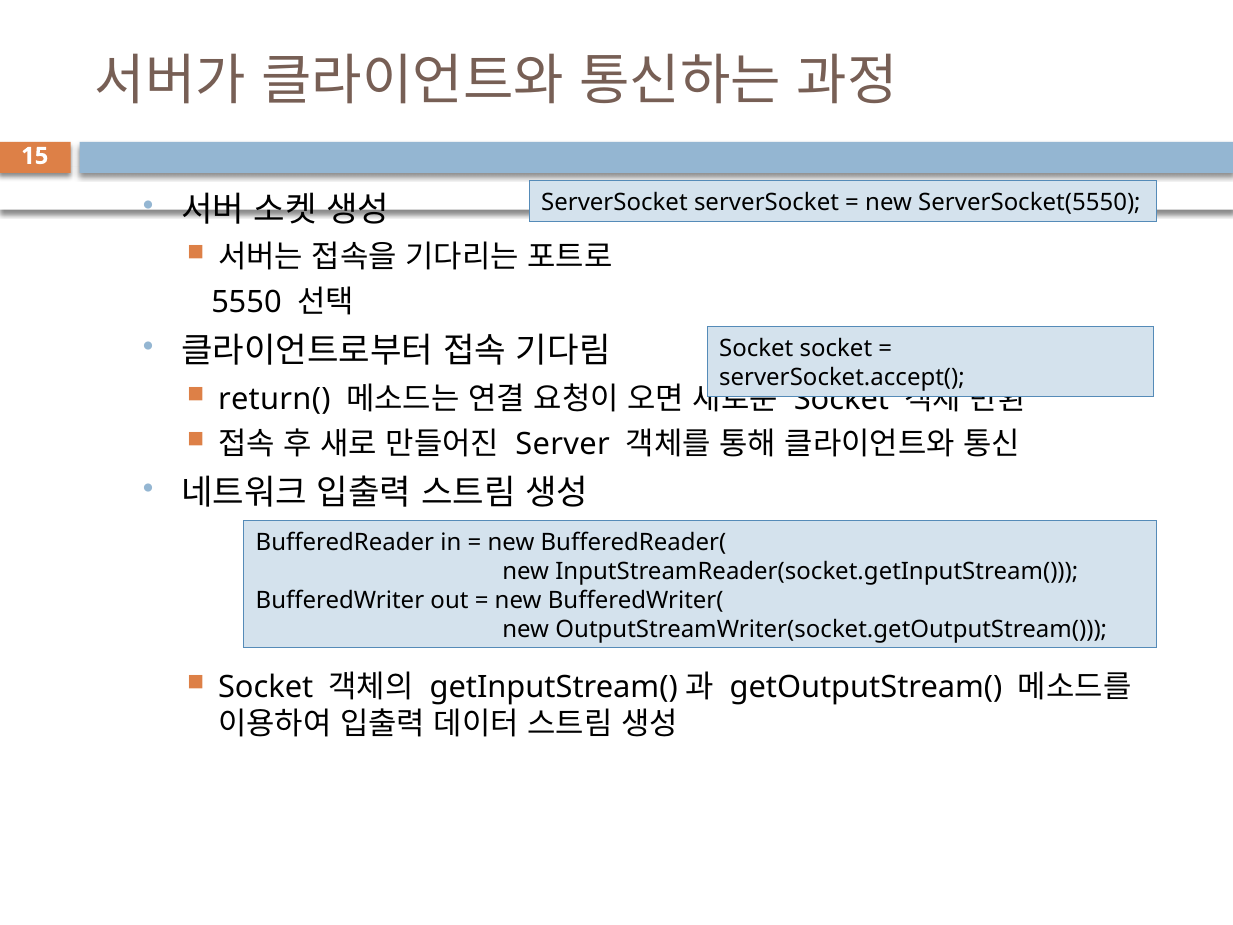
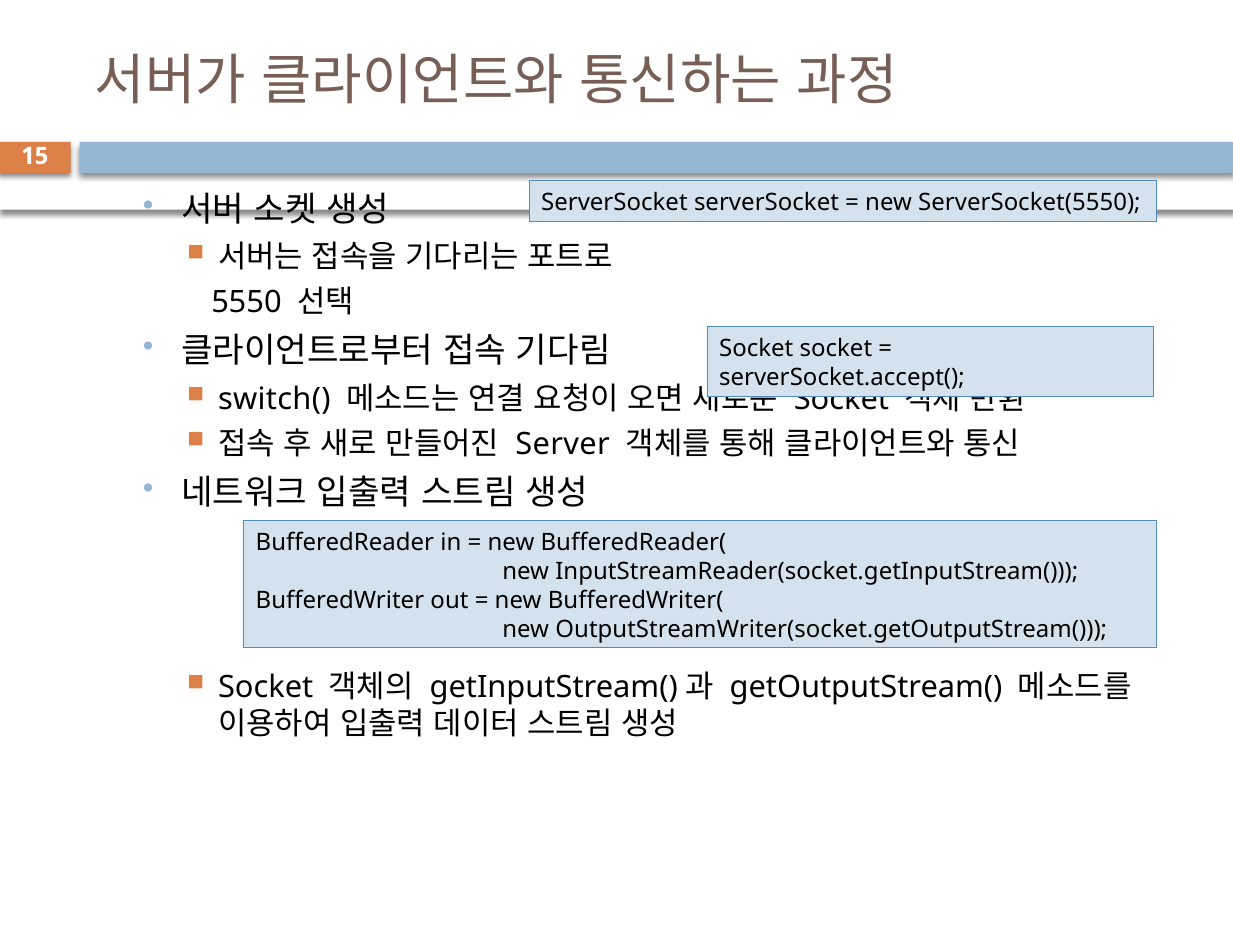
return(: return( -> switch( (274, 399)
